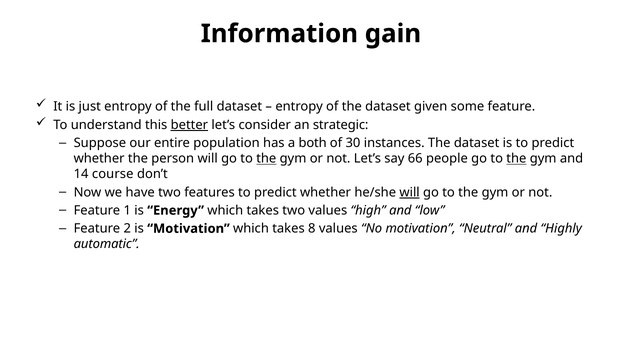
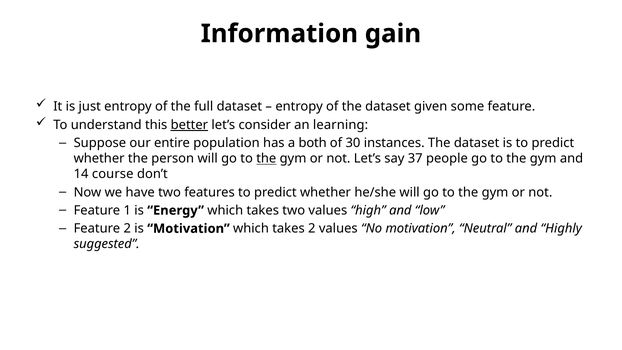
strategic: strategic -> learning (341, 125)
66: 66 -> 37 (415, 159)
the underline: present -> none (516, 159)
will underline: present -> none (410, 192)
takes 8: 8 -> 2 (312, 229)
automatic: automatic -> suggested (107, 244)
